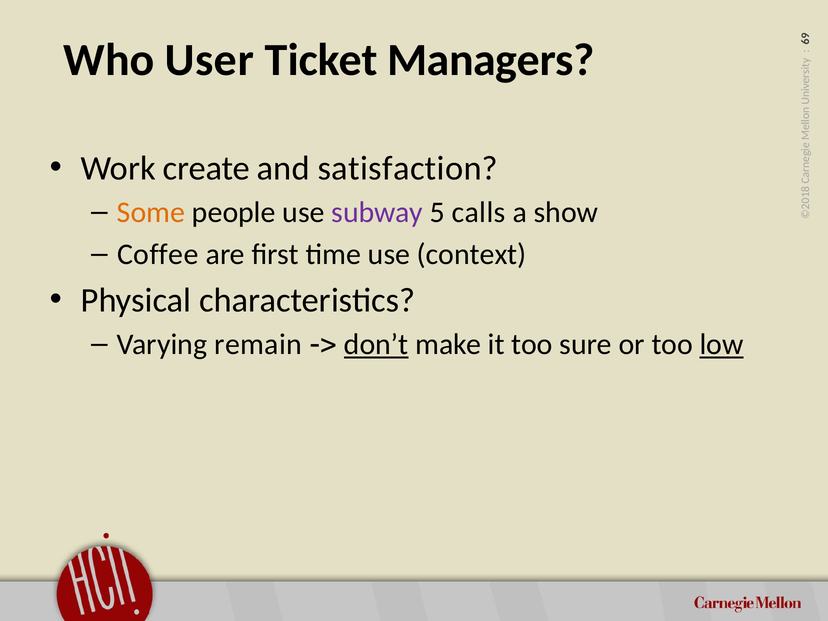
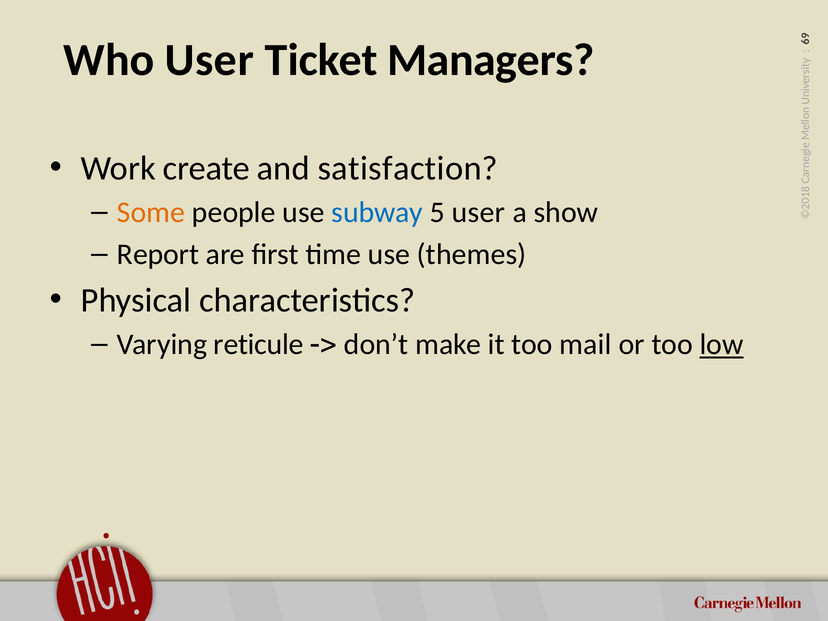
subway colour: purple -> blue (377, 213)
5 calls: calls -> user (479, 213)
Coffee: Coffee -> Report (158, 254)
context: context -> themes (472, 254)
remain: remain -> reticule (258, 345)
don’t underline: present -> none (376, 345)
sure: sure -> mail (586, 345)
